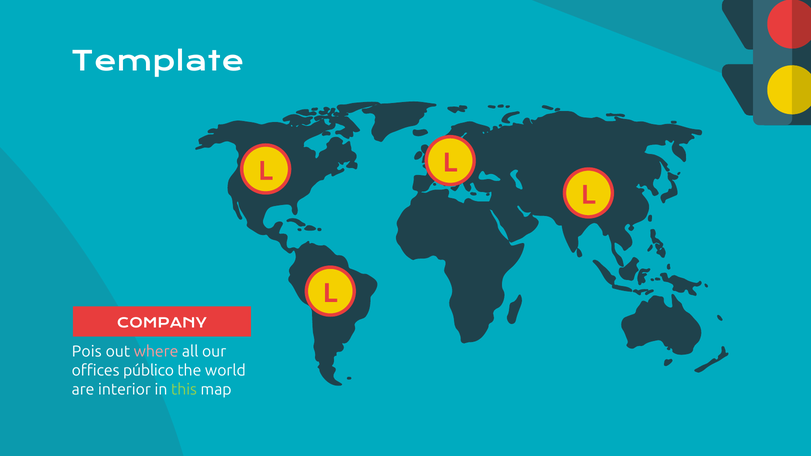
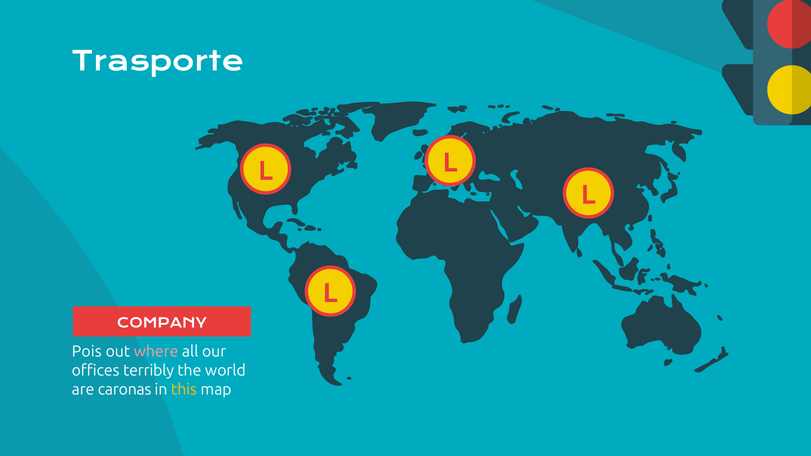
Template: Template -> Trasporte (158, 62)
público: público -> terribly (149, 371)
interior: interior -> caronas (125, 390)
this colour: light green -> yellow (184, 390)
